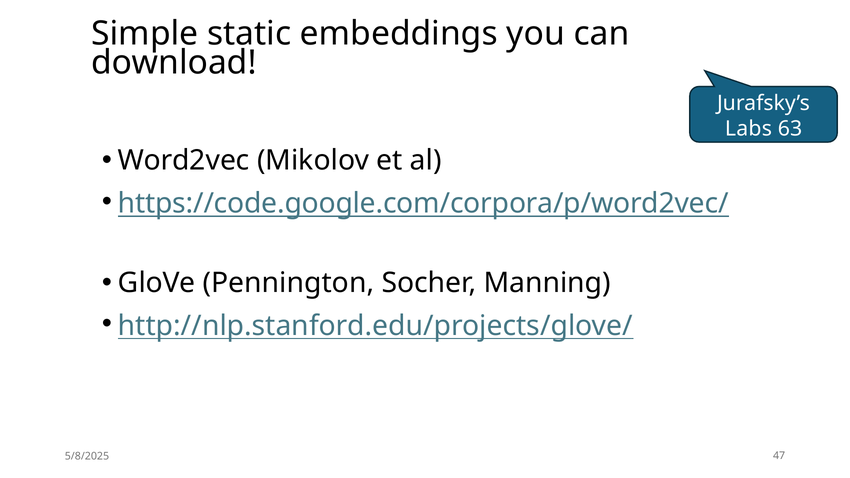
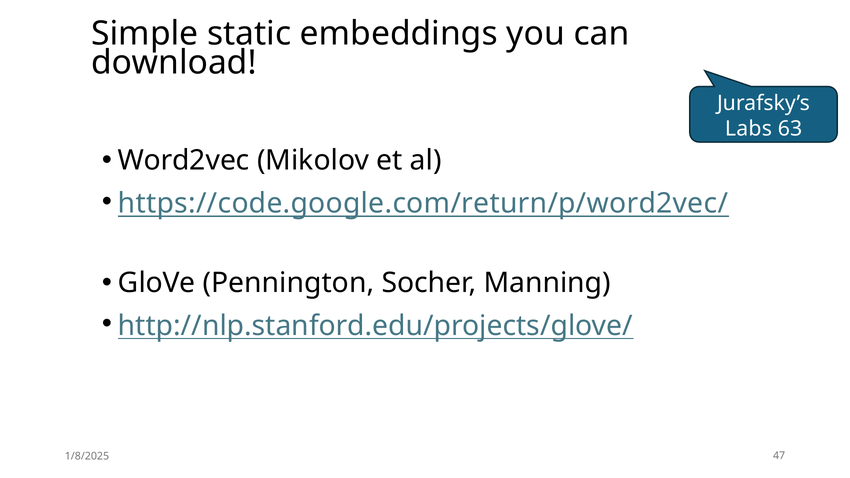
https://code.google.com/corpora/p/word2vec/: https://code.google.com/corpora/p/word2vec/ -> https://code.google.com/return/p/word2vec/ (423, 203)
5/8/2025: 5/8/2025 -> 1/8/2025 (87, 457)
